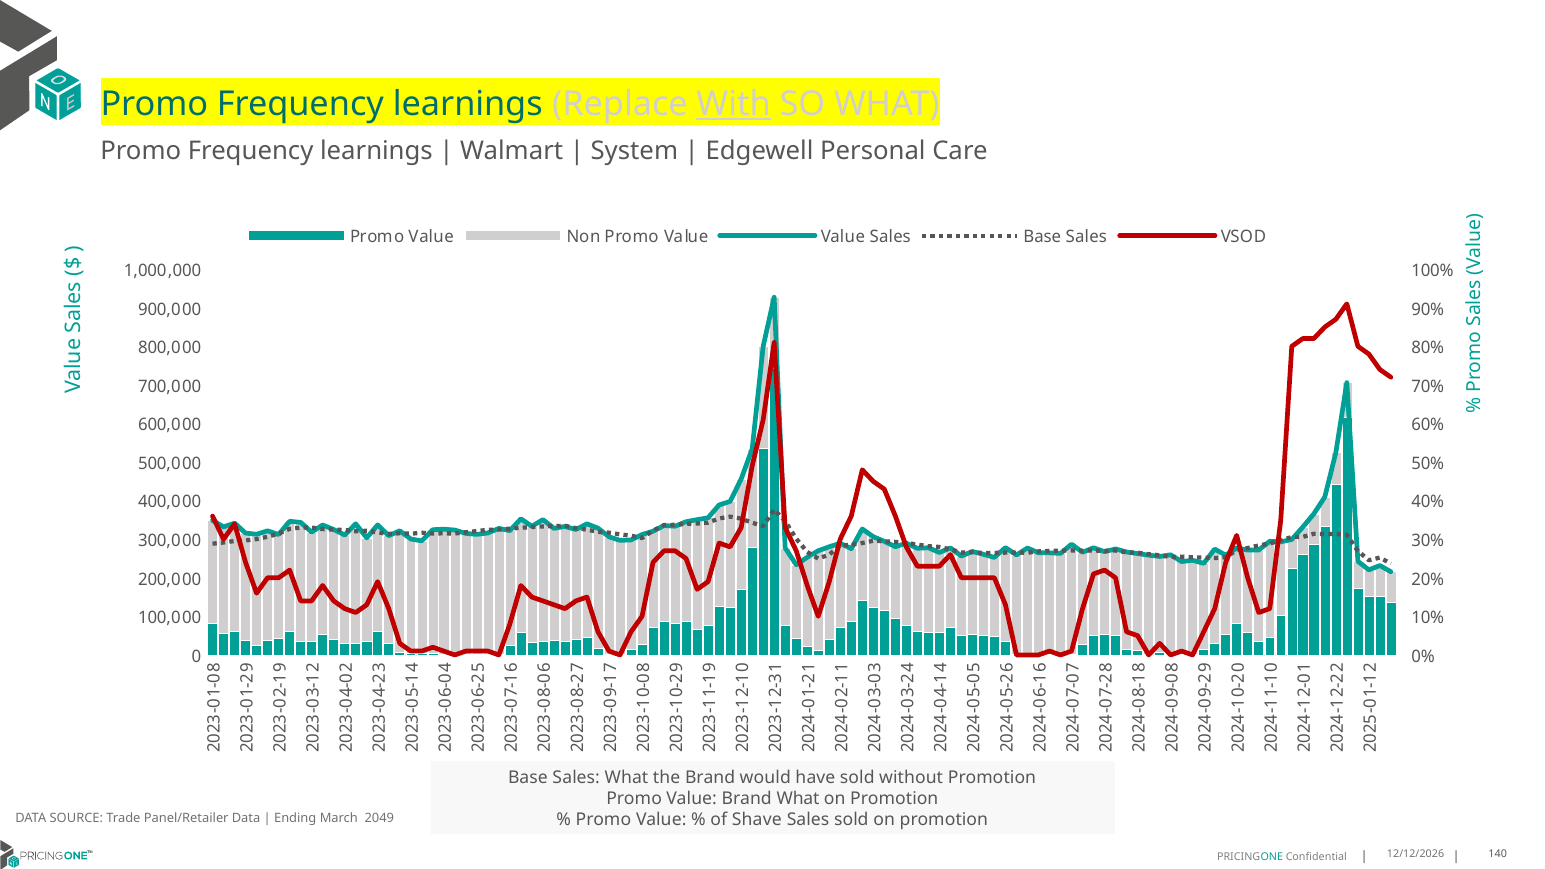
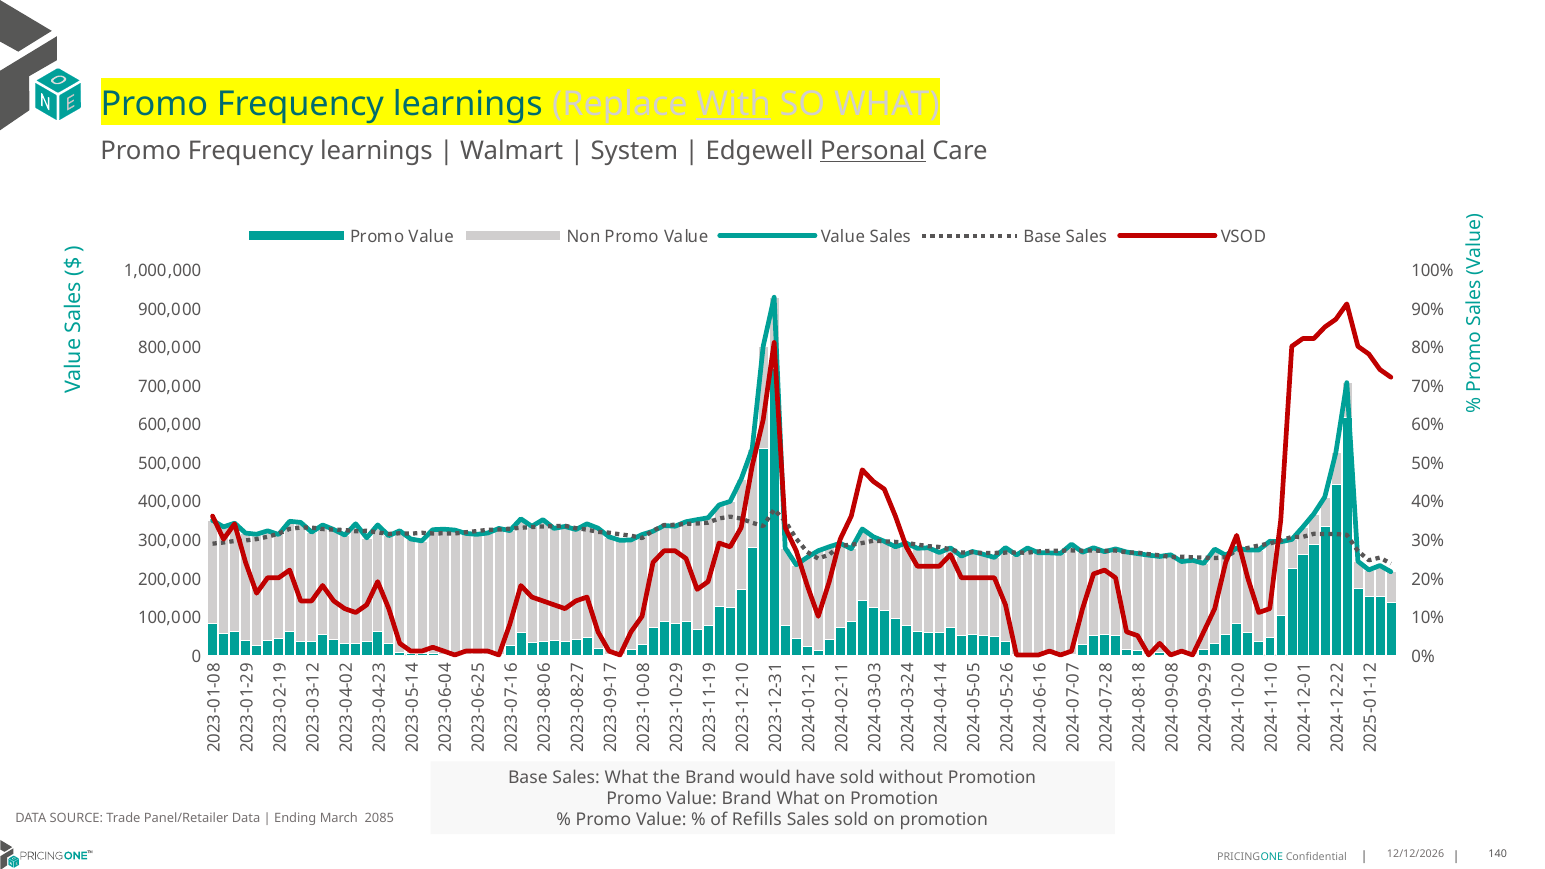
Personal underline: none -> present (873, 151)
2049: 2049 -> 2085 (379, 819)
Shave: Shave -> Refills (757, 820)
